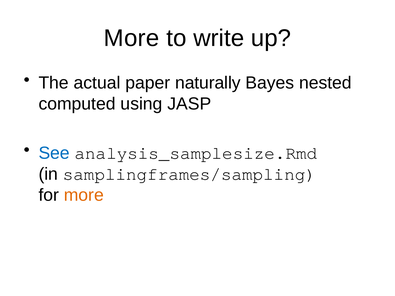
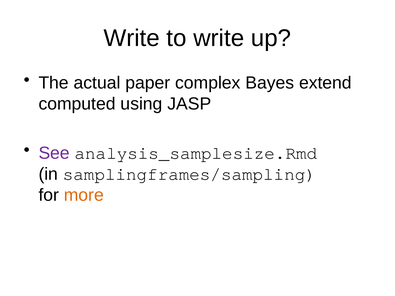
More: More -> Write (132, 38)
naturally: naturally -> complex (208, 83)
nested: nested -> extend (325, 83)
See colour: blue -> purple (54, 153)
